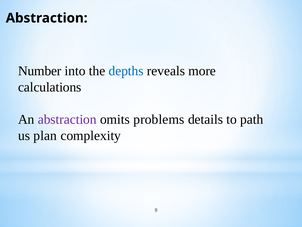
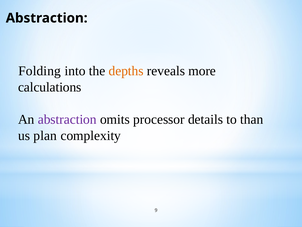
Number: Number -> Folding (40, 71)
depths colour: blue -> orange (126, 71)
problems: problems -> processor (159, 119)
path: path -> than (252, 119)
